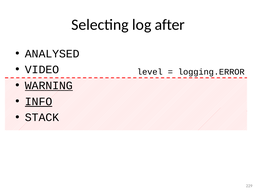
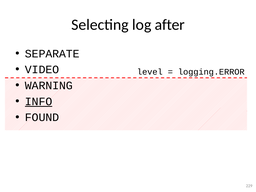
ANALYSED: ANALYSED -> SEPARATE (52, 54)
WARNING underline: present -> none (49, 86)
STACK: STACK -> FOUND (42, 117)
